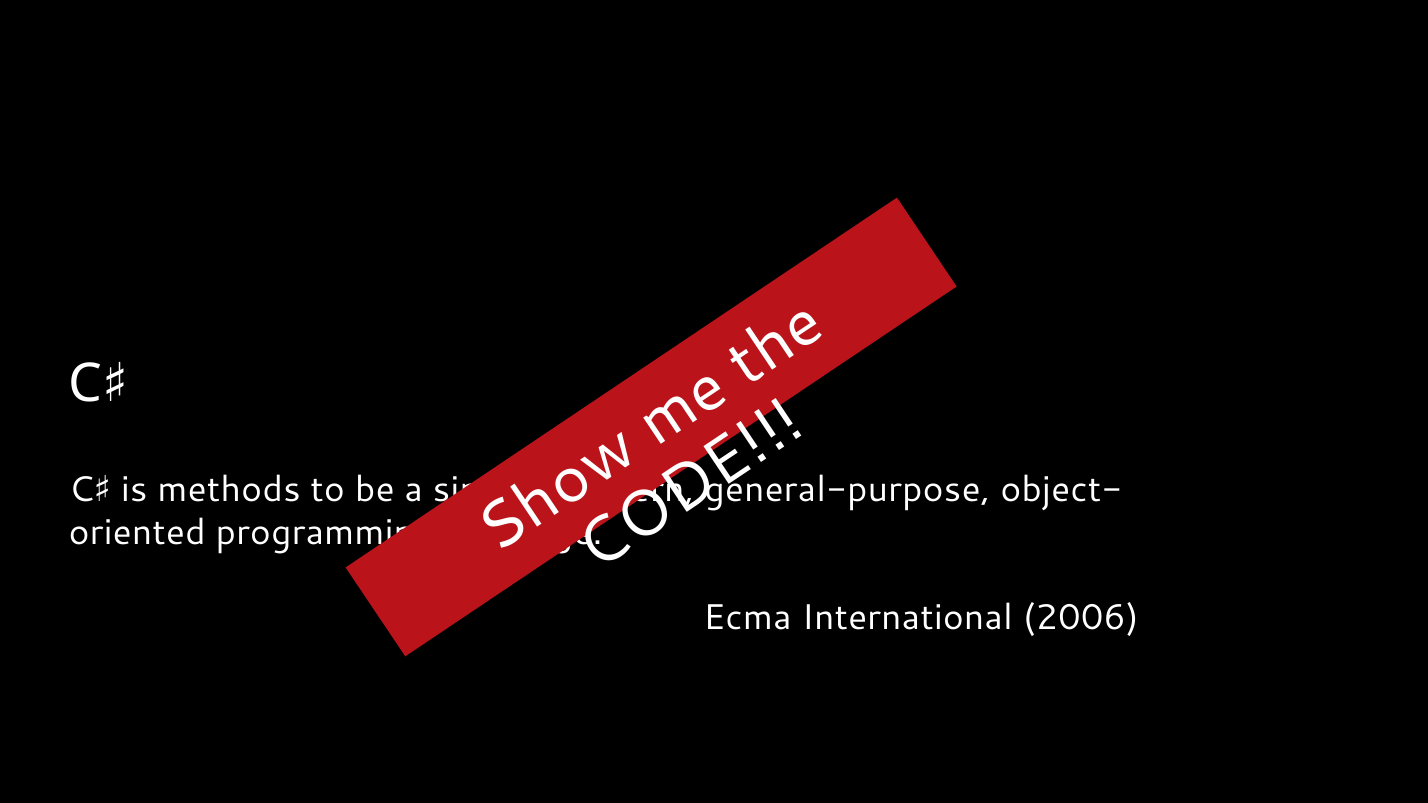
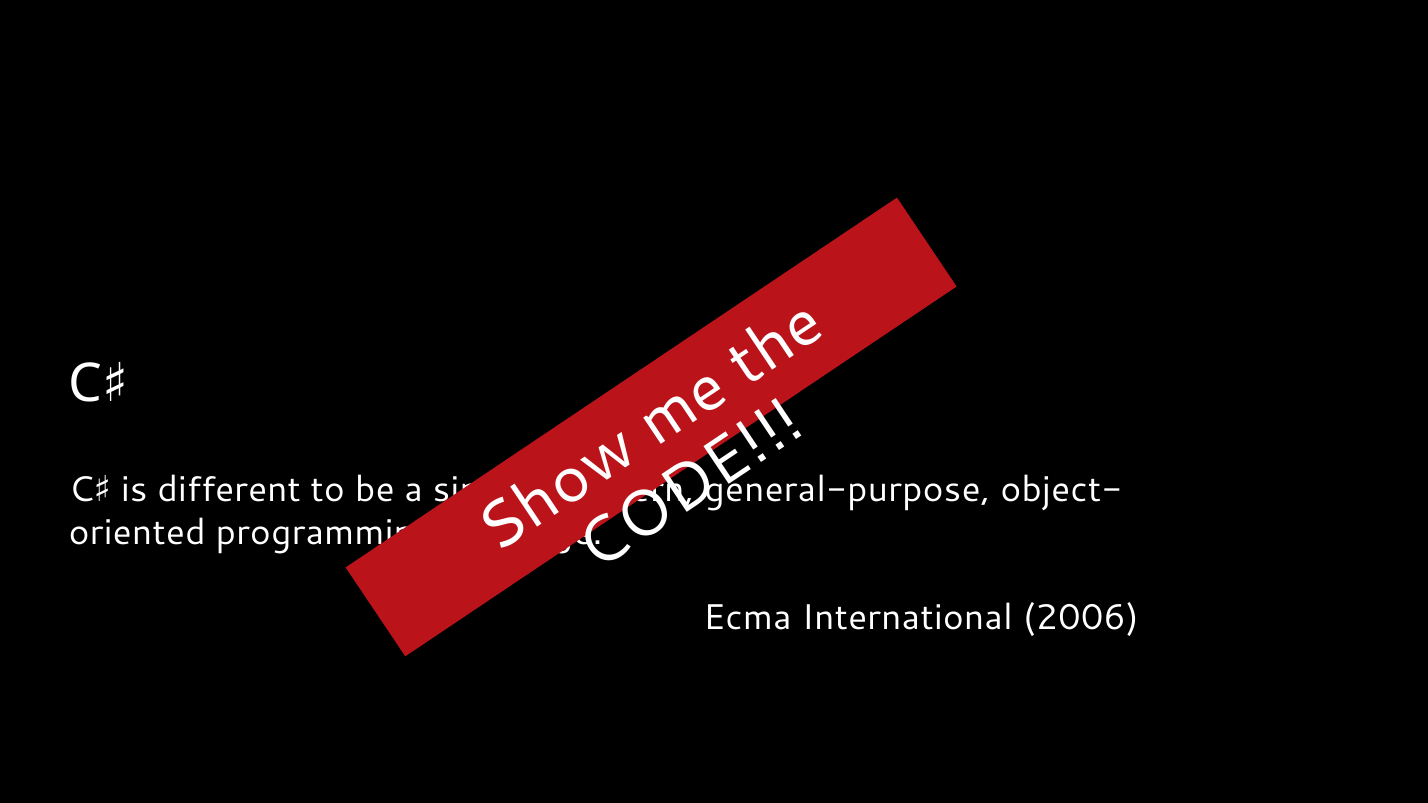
methods: methods -> different (229, 490)
